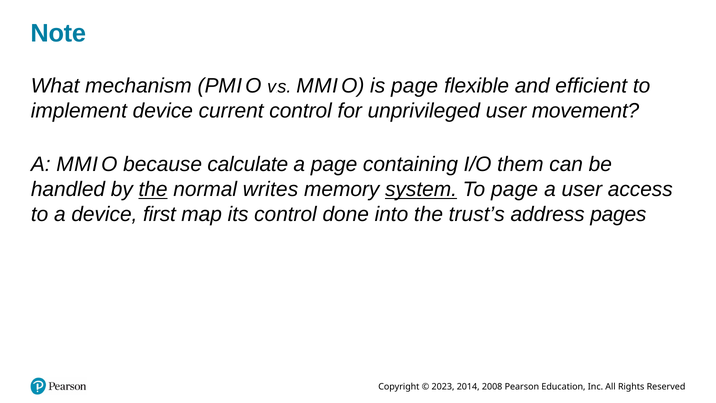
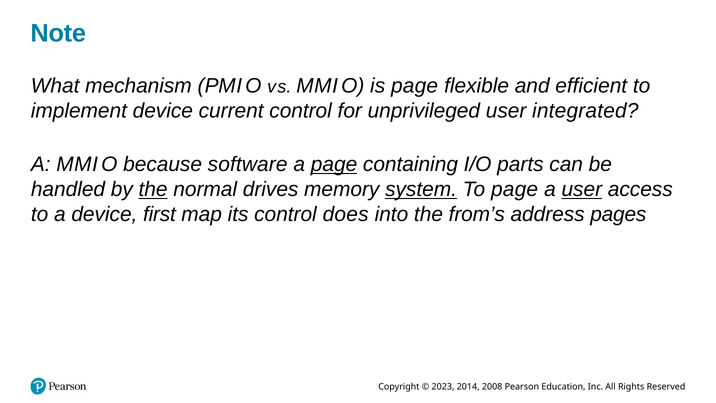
movement: movement -> integrated (585, 111)
calculate: calculate -> software (248, 164)
page underline: none -> present (334, 164)
them: them -> parts (520, 164)
writes: writes -> drives (271, 189)
user underline: none -> present (582, 189)
done: done -> does (346, 214)
trust’s: trust’s -> from’s (477, 214)
